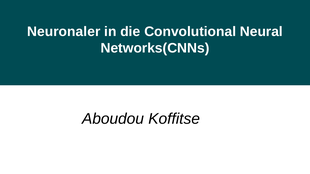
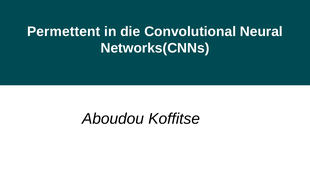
Neuronaler: Neuronaler -> Permettent (64, 32)
